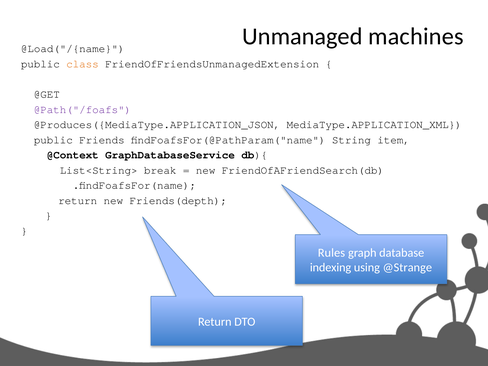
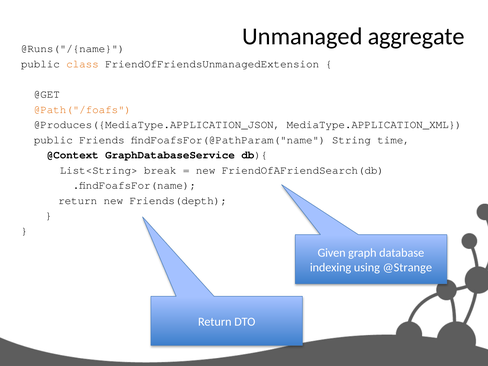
machines: machines -> aggregate (416, 37)
@Load("/{name: @Load("/{name -> @Runs("/{name (73, 49)
@Path("/foafs colour: purple -> orange (82, 109)
item: item -> time (394, 140)
Rules: Rules -> Given (332, 253)
